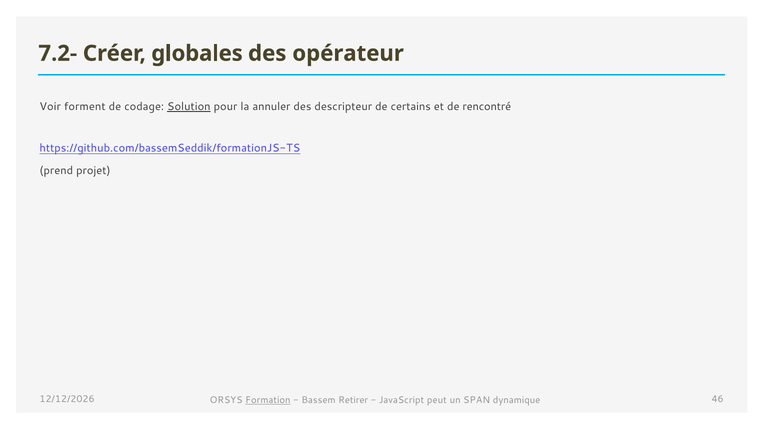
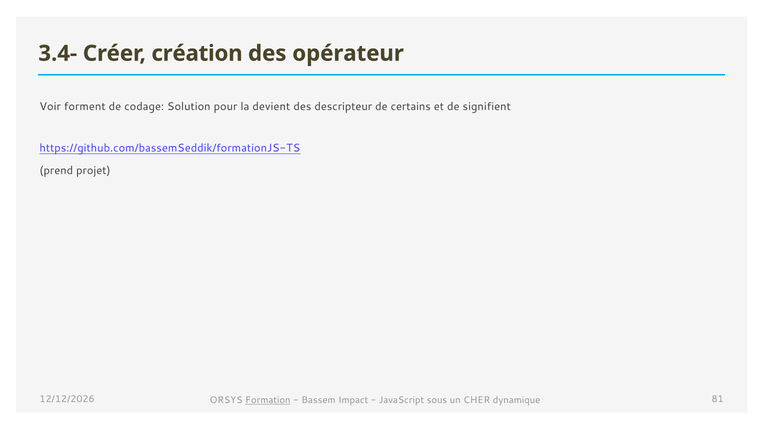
7.2-: 7.2- -> 3.4- (58, 53)
globales: globales -> création (197, 53)
Solution underline: present -> none (189, 107)
annuler: annuler -> devient (271, 107)
rencontré: rencontré -> signifient (487, 107)
Retirer: Retirer -> Impact (353, 400)
peut: peut -> sous (437, 400)
SPAN: SPAN -> CHER (477, 400)
46: 46 -> 81 (718, 399)
